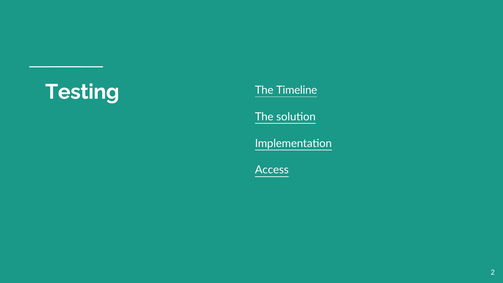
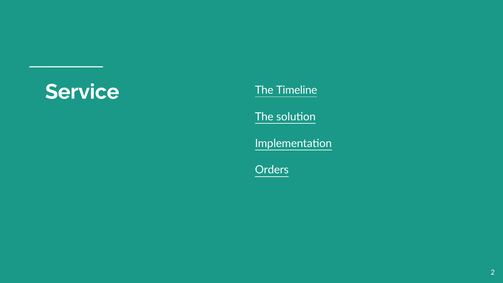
Testing: Testing -> Service (82, 92)
Access: Access -> Orders (272, 170)
